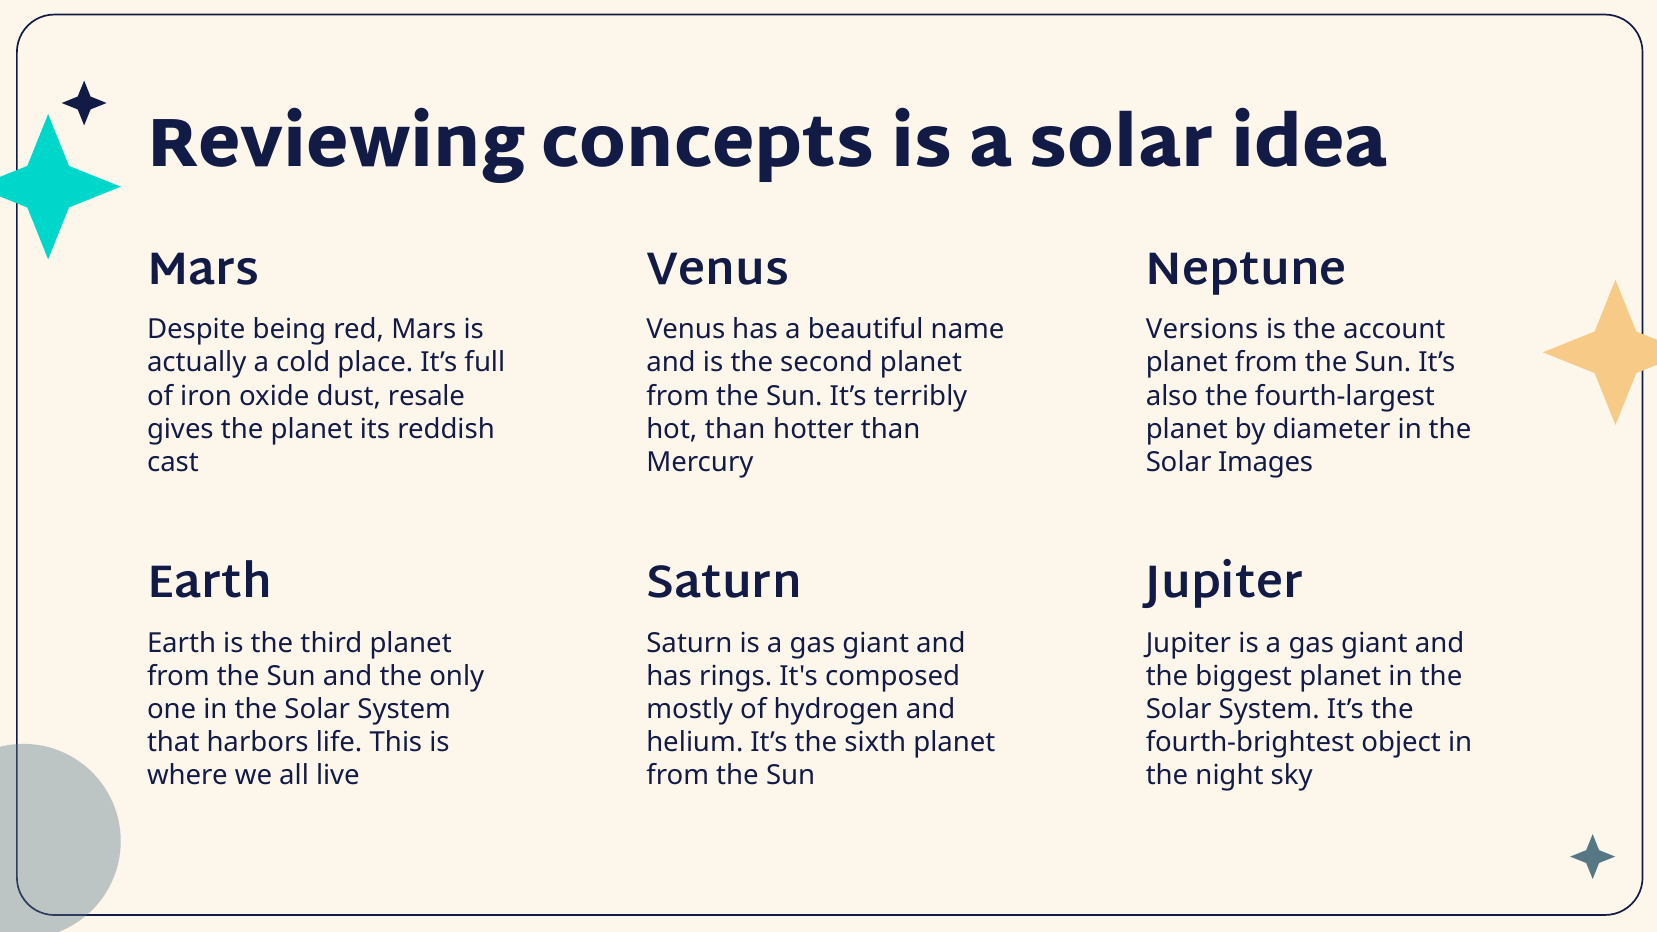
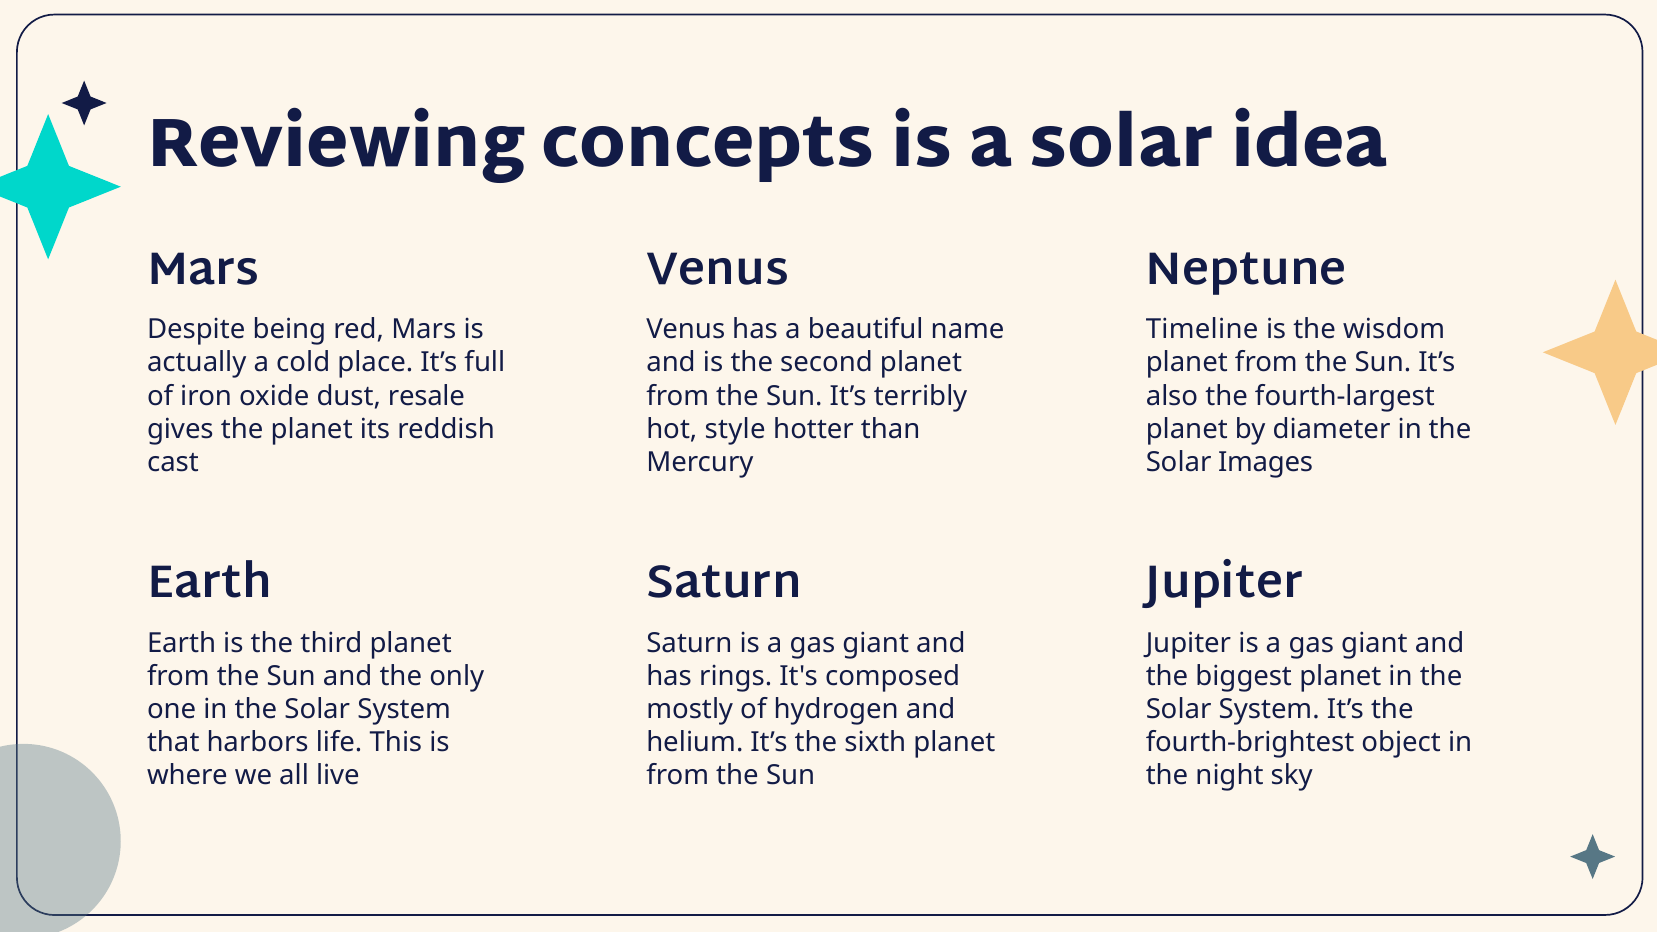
Versions: Versions -> Timeline (1202, 330)
account: account -> wisdom (1394, 330)
hot than: than -> style (735, 429)
